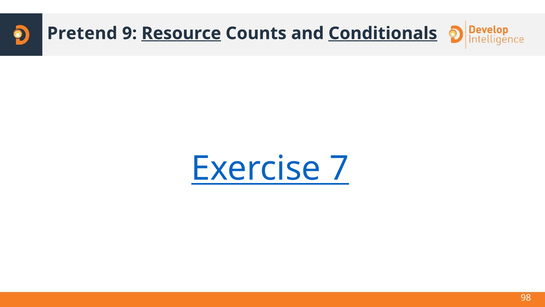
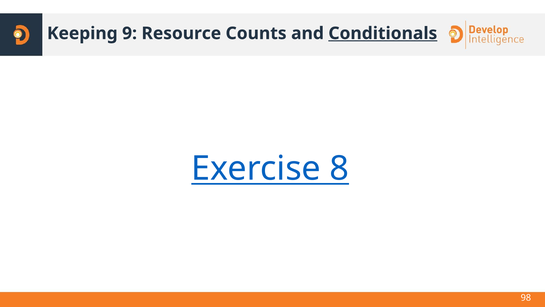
Pretend: Pretend -> Keeping (82, 33)
Resource underline: present -> none (181, 33)
7: 7 -> 8 (339, 168)
